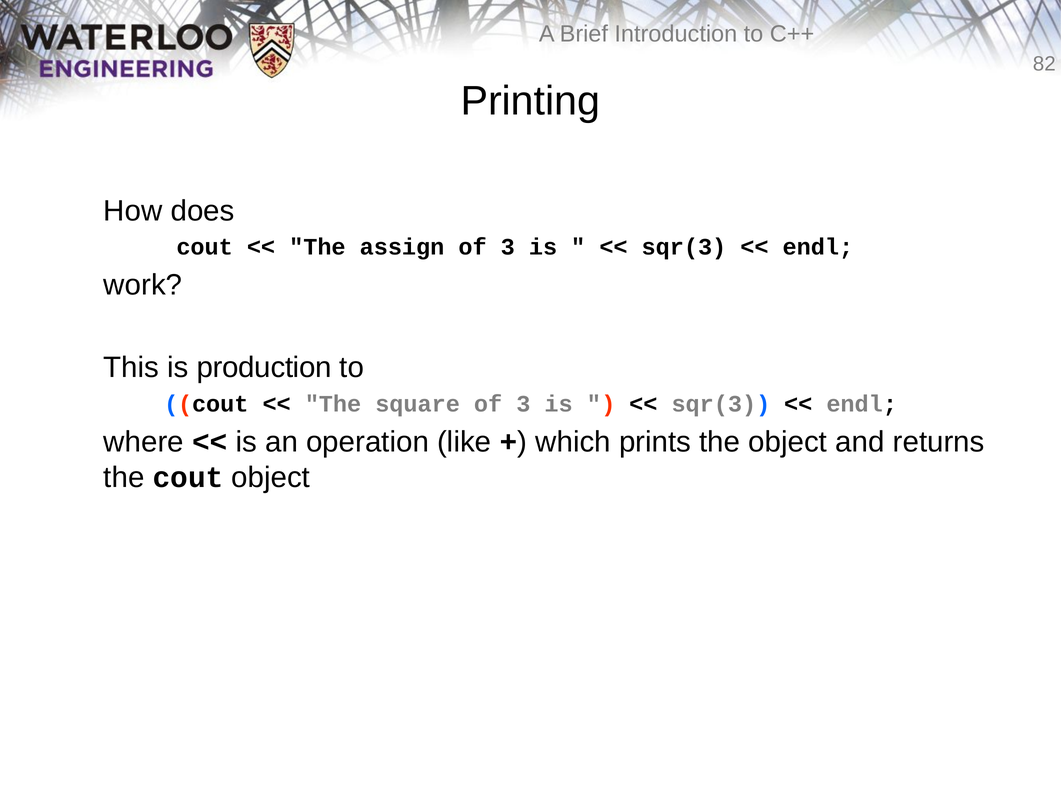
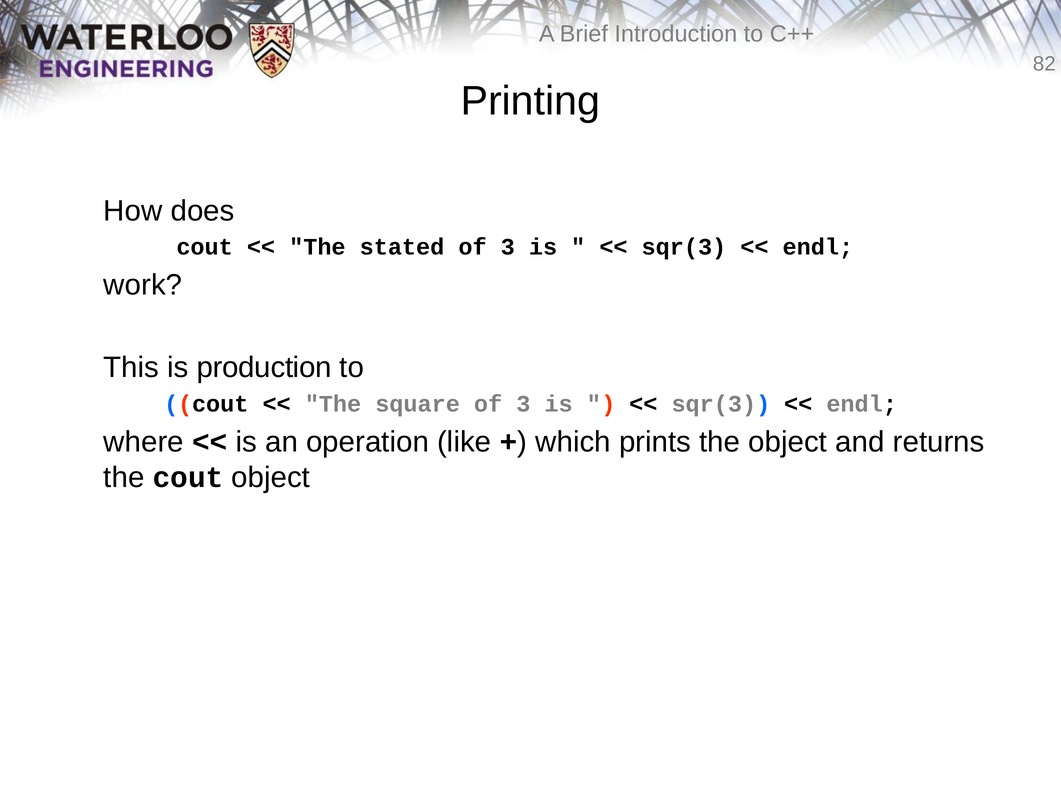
assign: assign -> stated (402, 247)
